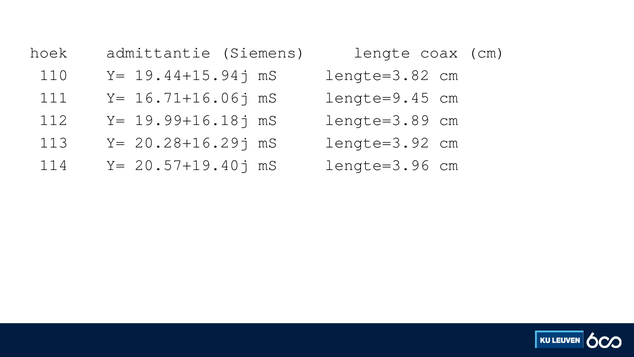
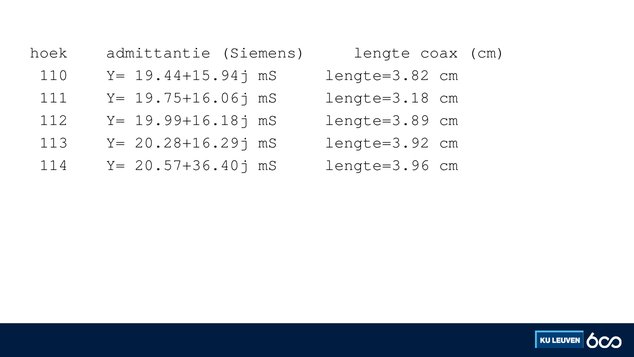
16.71+16.06j: 16.71+16.06j -> 19.75+16.06j (192, 98)
lengte=9.45: lengte=9.45 -> lengte=3.18 (377, 98)
20.57+19.40j: 20.57+19.40j -> 20.57+36.40j (192, 165)
